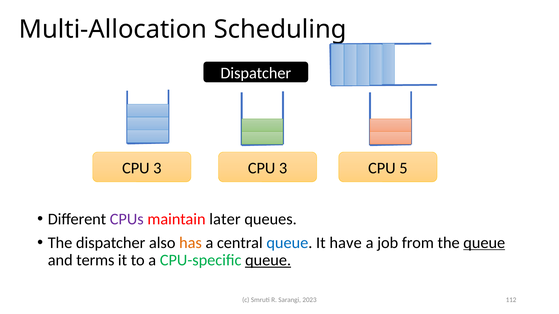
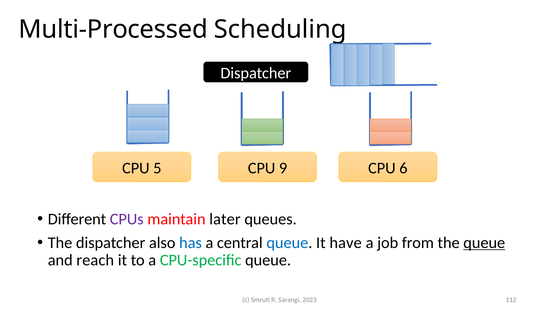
Multi-Allocation: Multi-Allocation -> Multi-Processed (113, 29)
3: 3 -> 5 (157, 168)
3: 3 -> 9 (283, 168)
5: 5 -> 6 (403, 168)
has colour: orange -> blue (190, 243)
terms: terms -> reach (95, 261)
queue underline: present -> none (268, 261)
